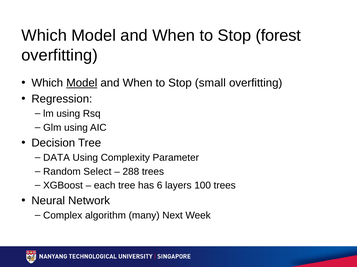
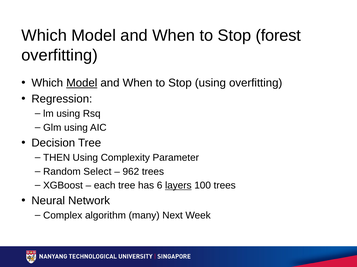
Stop small: small -> using (210, 83)
DATA: DATA -> THEN (57, 158)
288: 288 -> 962 (131, 172)
layers underline: none -> present (178, 186)
